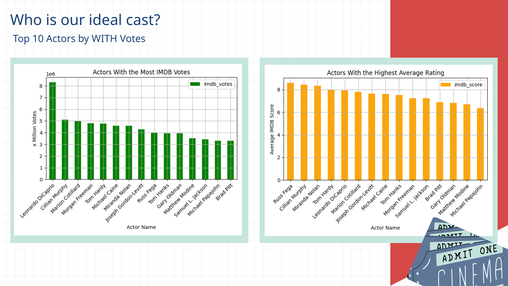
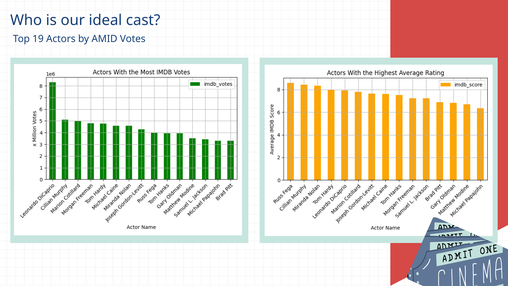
10: 10 -> 19 (38, 39)
WITH: WITH -> AMID (104, 39)
